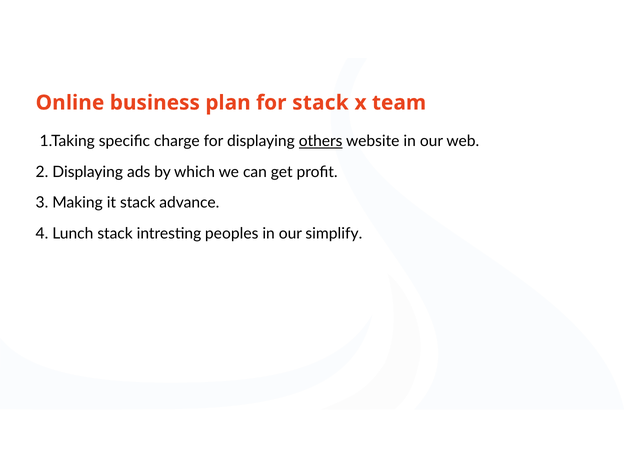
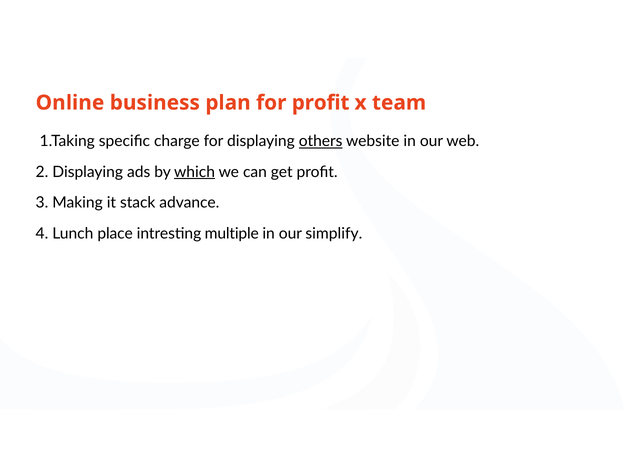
for stack: stack -> profit (321, 103)
which underline: none -> present (195, 172)
Lunch stack: stack -> place (115, 234)
peoples: peoples -> multiple (232, 234)
